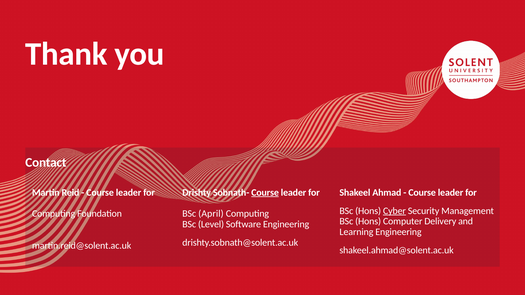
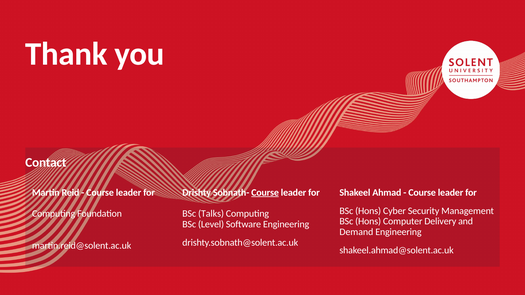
Cyber underline: present -> none (394, 211)
April: April -> Talks (211, 214)
Learning: Learning -> Demand (356, 232)
